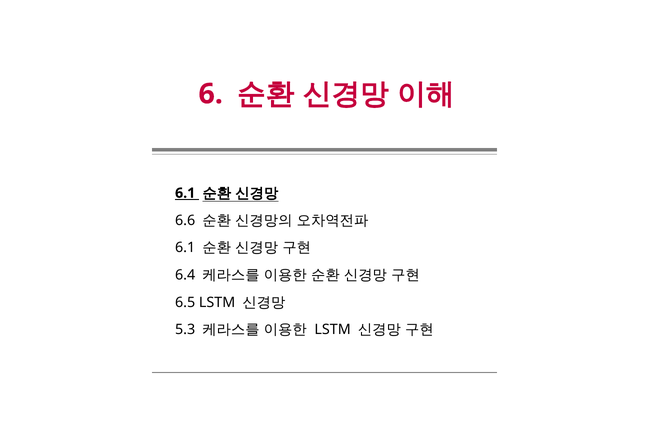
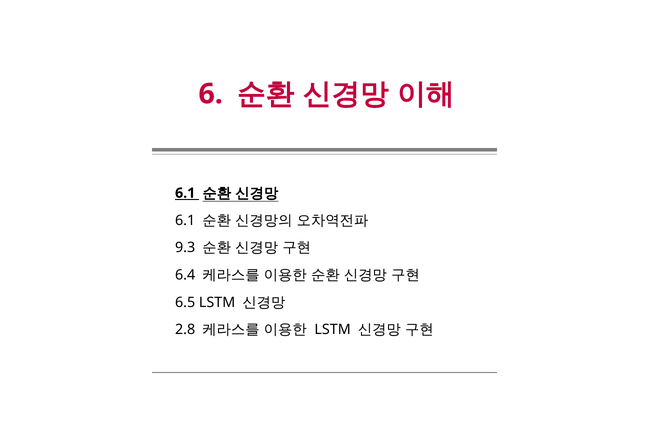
6.6: 6.6 -> 6.1 (185, 221)
6.1: 6.1 -> 9.3 (185, 248)
5.3: 5.3 -> 2.8 (185, 330)
